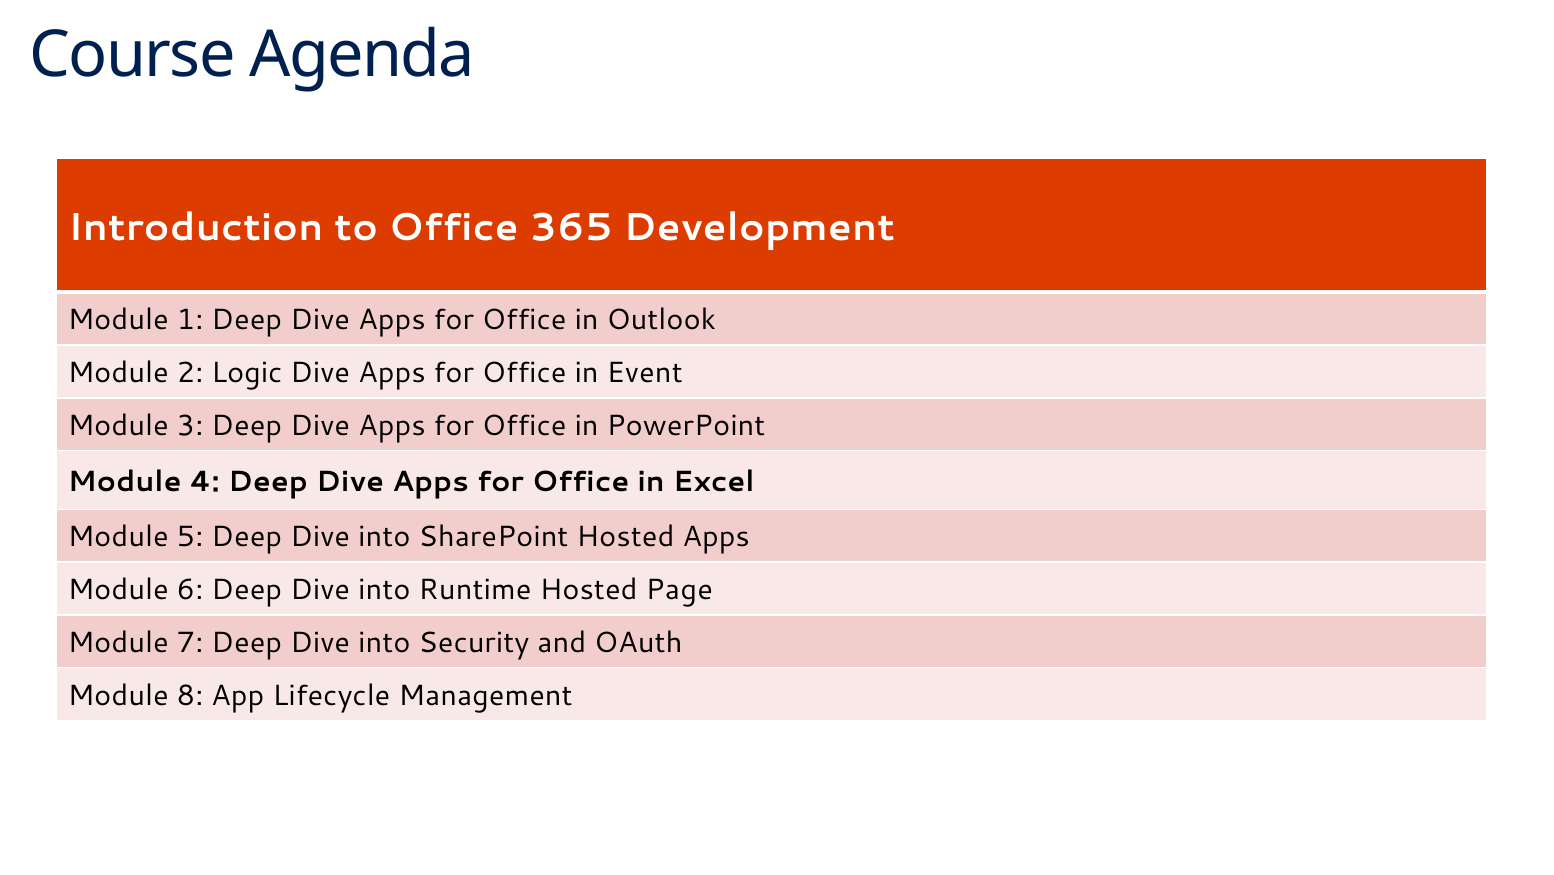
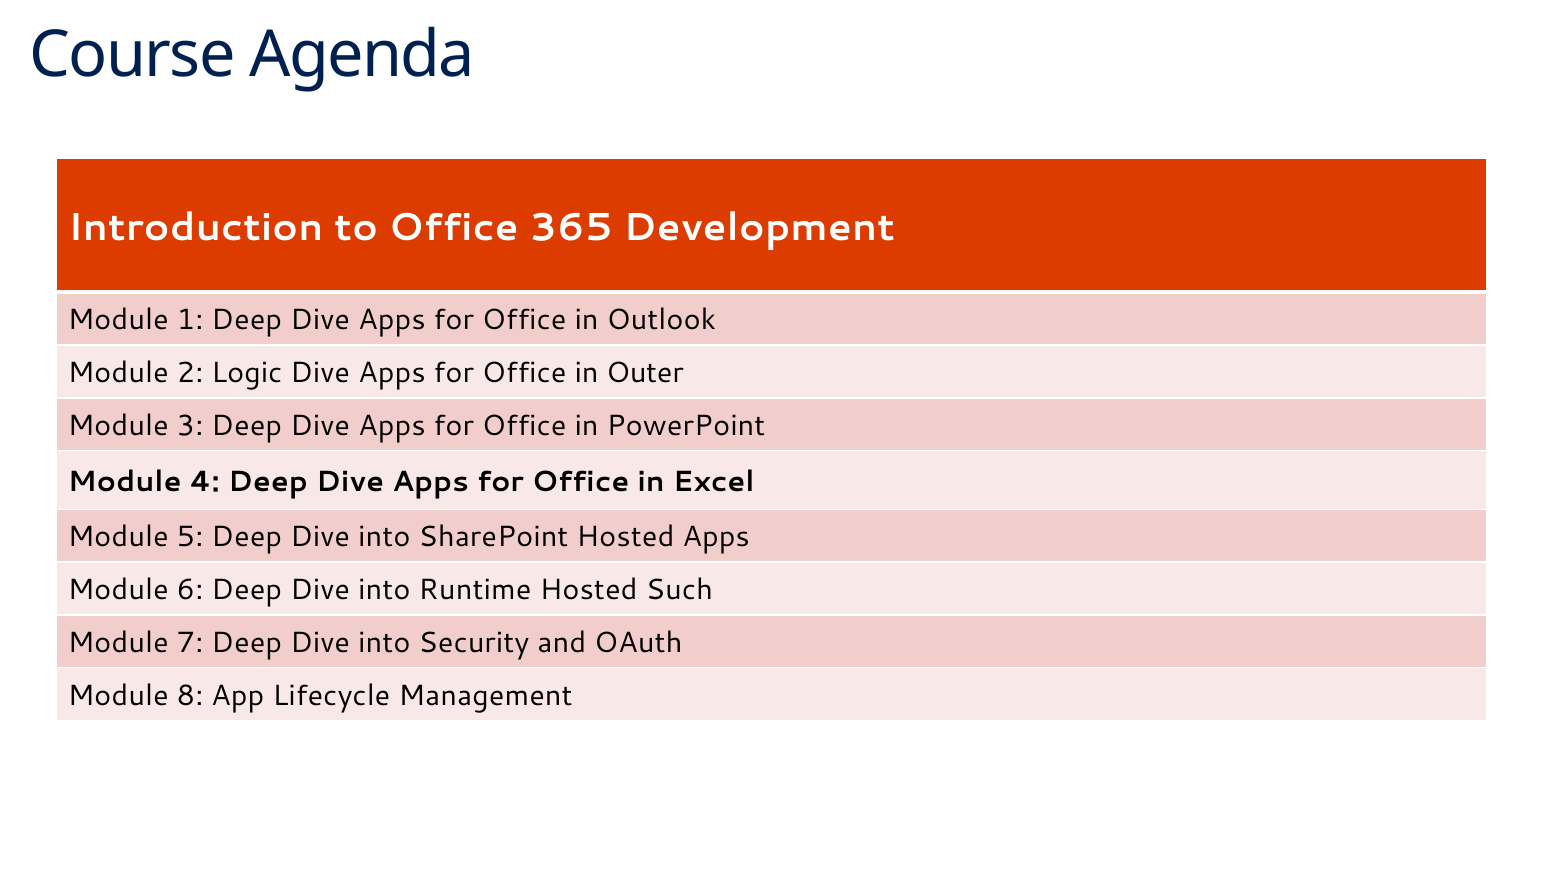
Event: Event -> Outer (645, 373)
Page: Page -> Such (679, 590)
